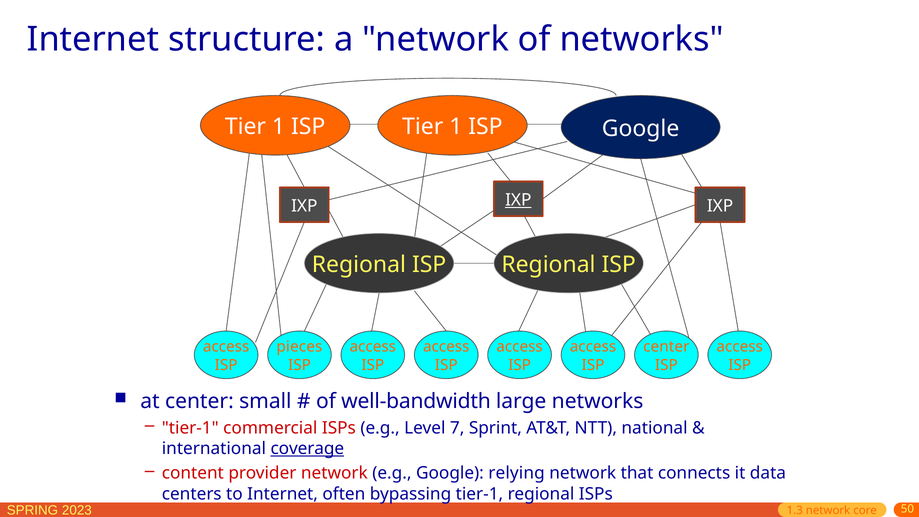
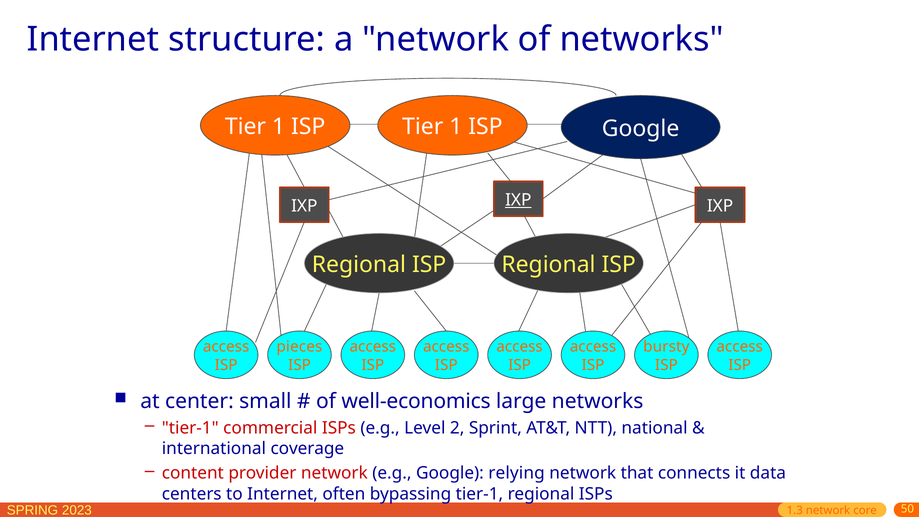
center: center -> bursty (666, 347)
well-bandwidth: well-bandwidth -> well-economics (416, 401)
7: 7 -> 2 (457, 428)
coverage underline: present -> none (307, 449)
